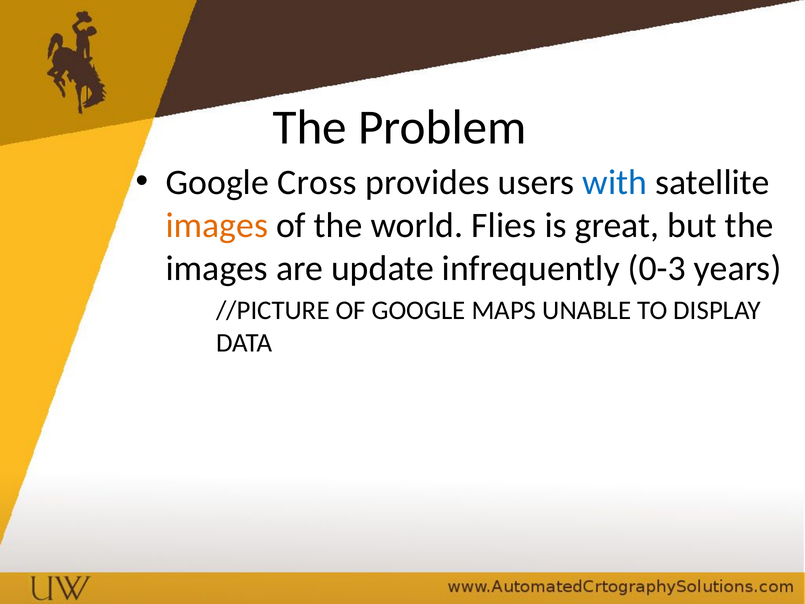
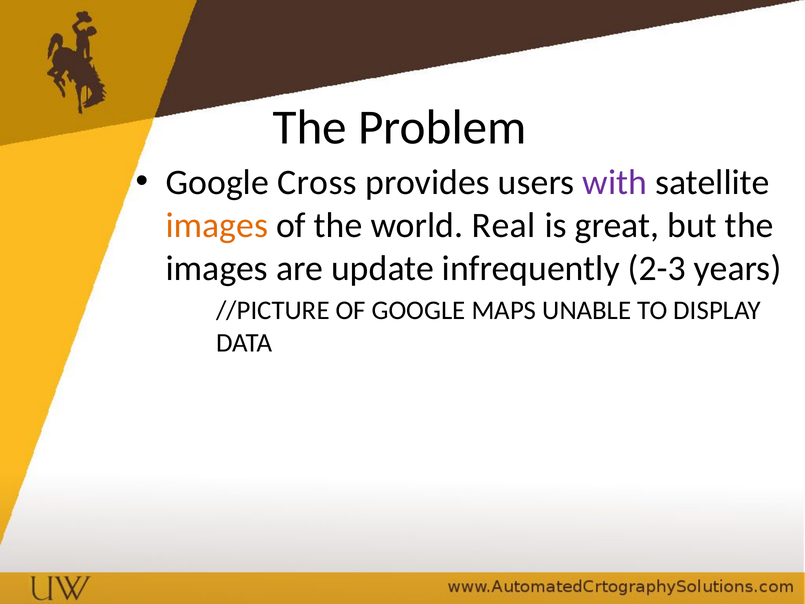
with colour: blue -> purple (615, 182)
Flies: Flies -> Real (504, 225)
0-3: 0-3 -> 2-3 (657, 268)
